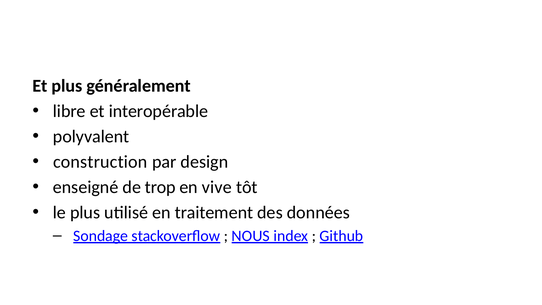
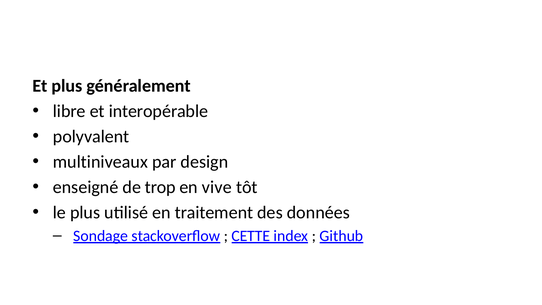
construction: construction -> multiniveaux (100, 162)
NOUS: NOUS -> CETTE (251, 236)
